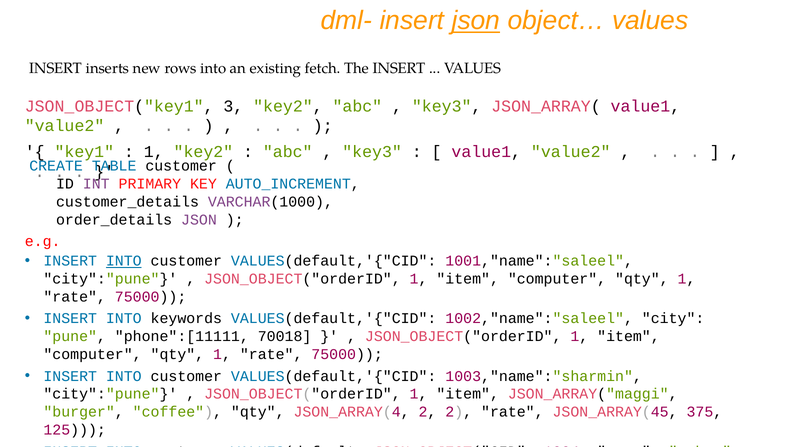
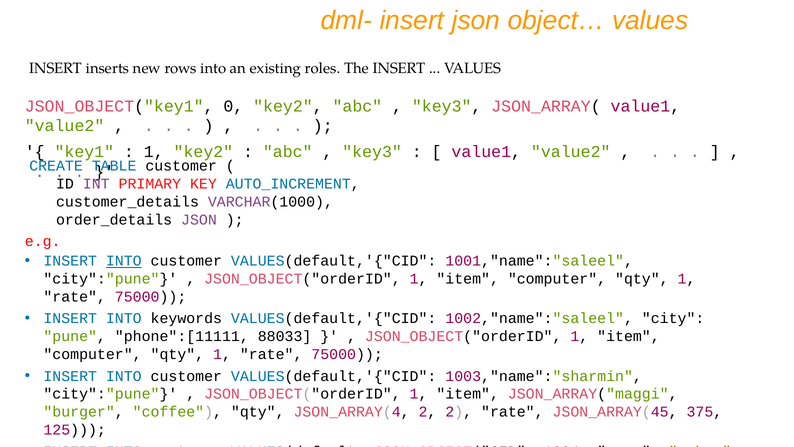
json underline: present -> none (476, 21)
fetch: fetch -> roles (323, 69)
3: 3 -> 0 (233, 106)
70018: 70018 -> 88033 (285, 336)
